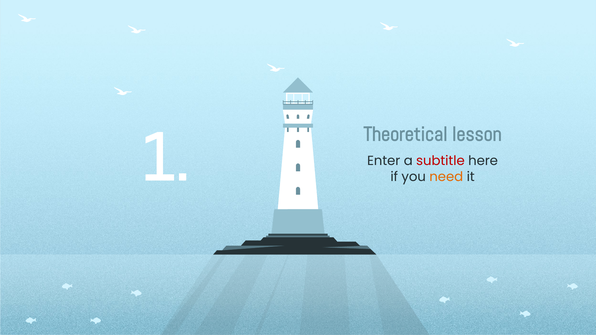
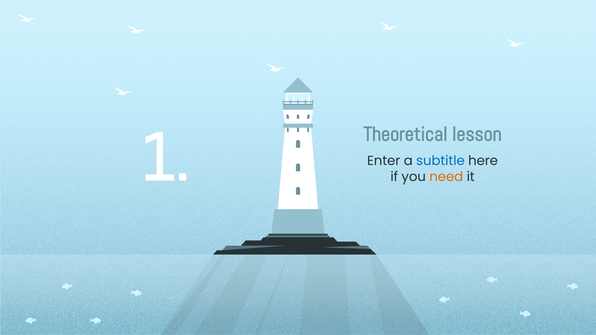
subtitle colour: red -> blue (440, 161)
